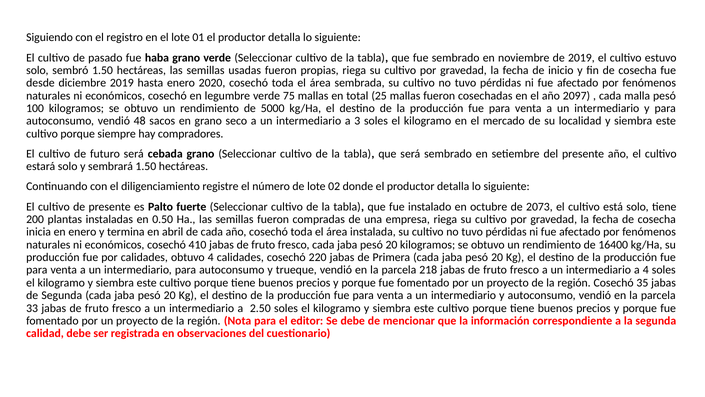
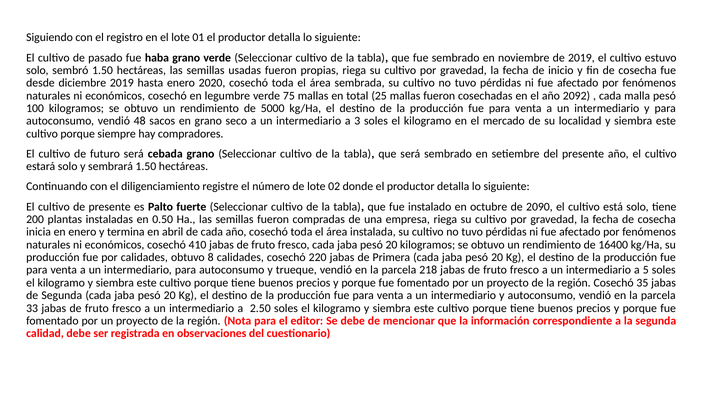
2097: 2097 -> 2092 (576, 96)
2073: 2073 -> 2090 (539, 206)
obtuvo 4: 4 -> 8 (211, 257)
a 4: 4 -> 5 (646, 270)
